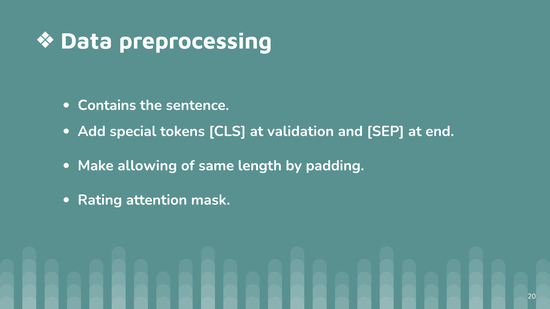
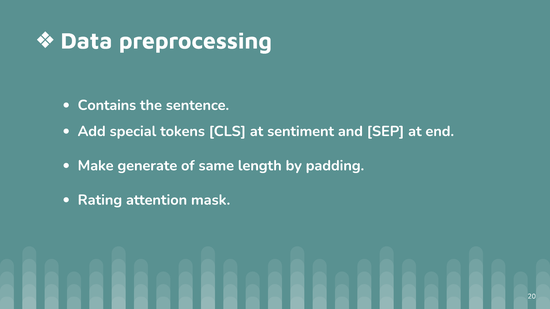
validation: validation -> sentiment (301, 131)
allowing: allowing -> generate (147, 166)
